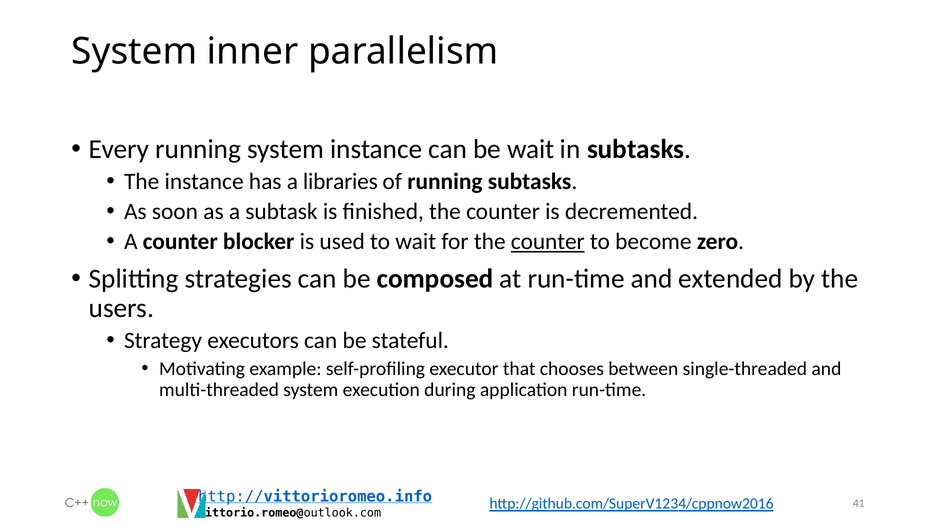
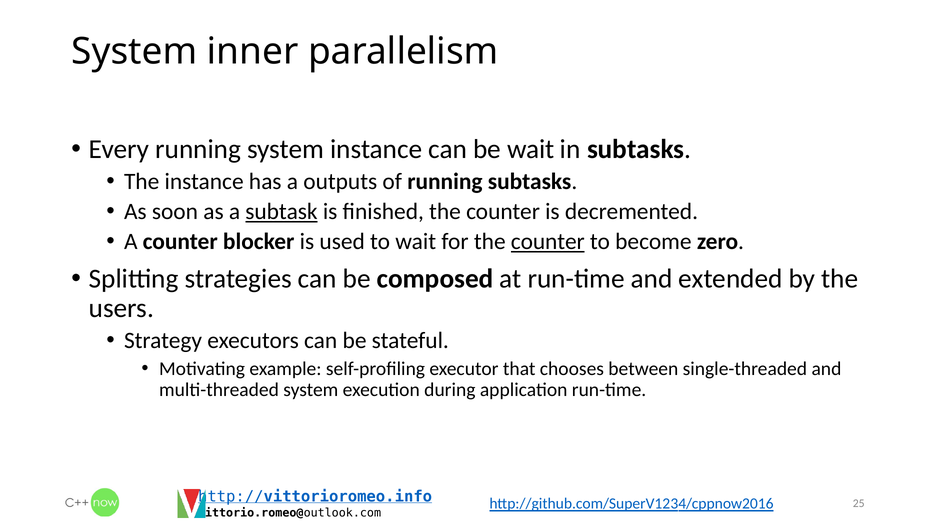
libraries: libraries -> outputs (340, 181)
subtask underline: none -> present (281, 211)
41: 41 -> 25 (859, 503)
